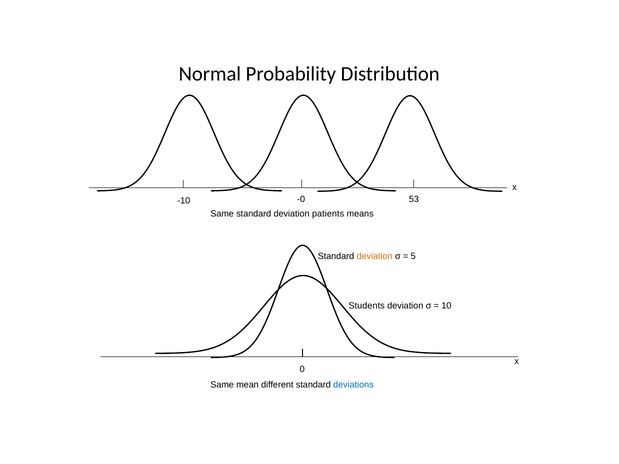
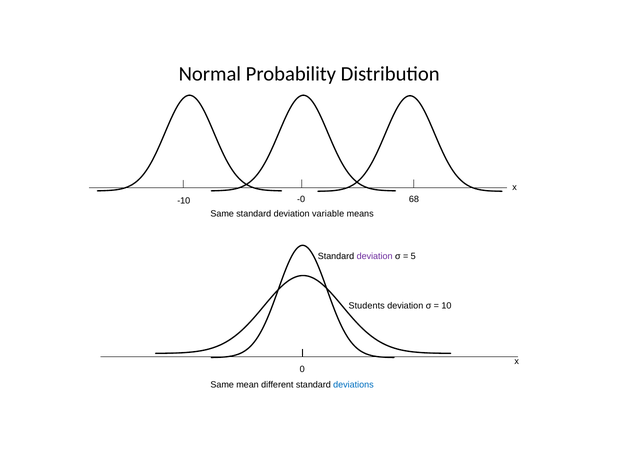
53: 53 -> 68 (414, 200)
patients: patients -> variable (328, 214)
deviation colour: orange -> purple (375, 256)
